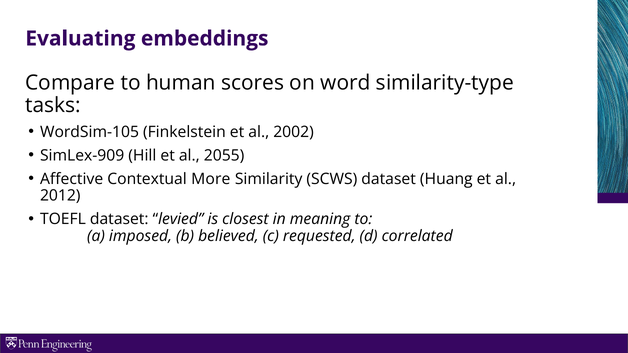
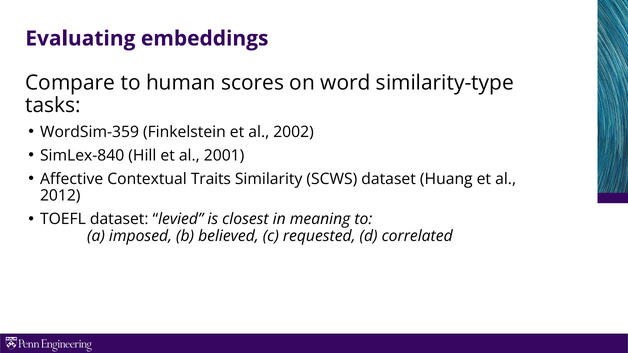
WordSim-105: WordSim-105 -> WordSim-359 (89, 132)
SimLex-909: SimLex-909 -> SimLex-840 (82, 155)
2055: 2055 -> 2001 (224, 155)
More: More -> Traits (211, 179)
